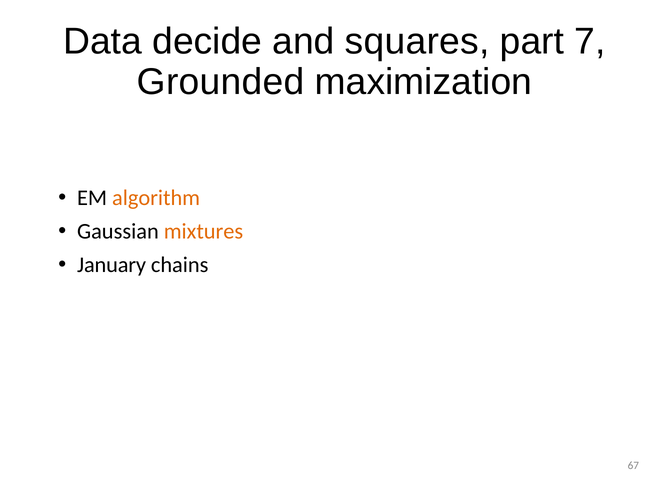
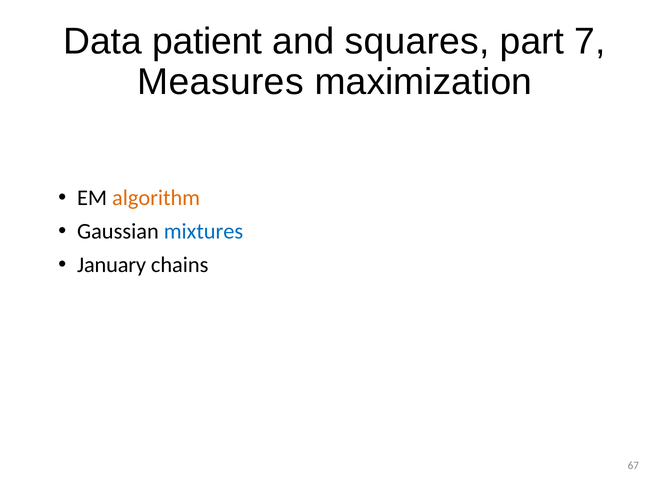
decide: decide -> patient (207, 42)
Grounded: Grounded -> Measures (221, 82)
mixtures colour: orange -> blue (203, 231)
